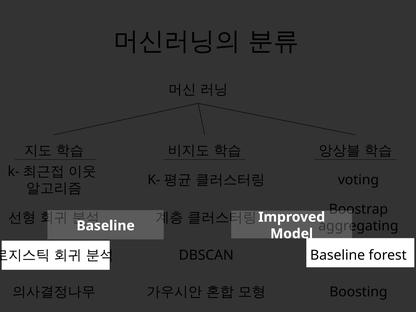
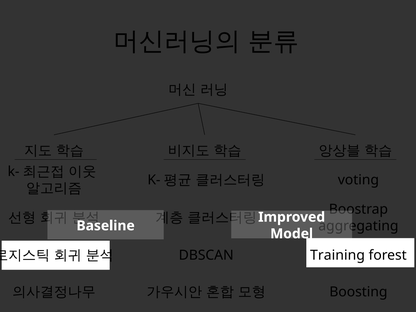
DBSCAN Baseline: Baseline -> Training (338, 255)
